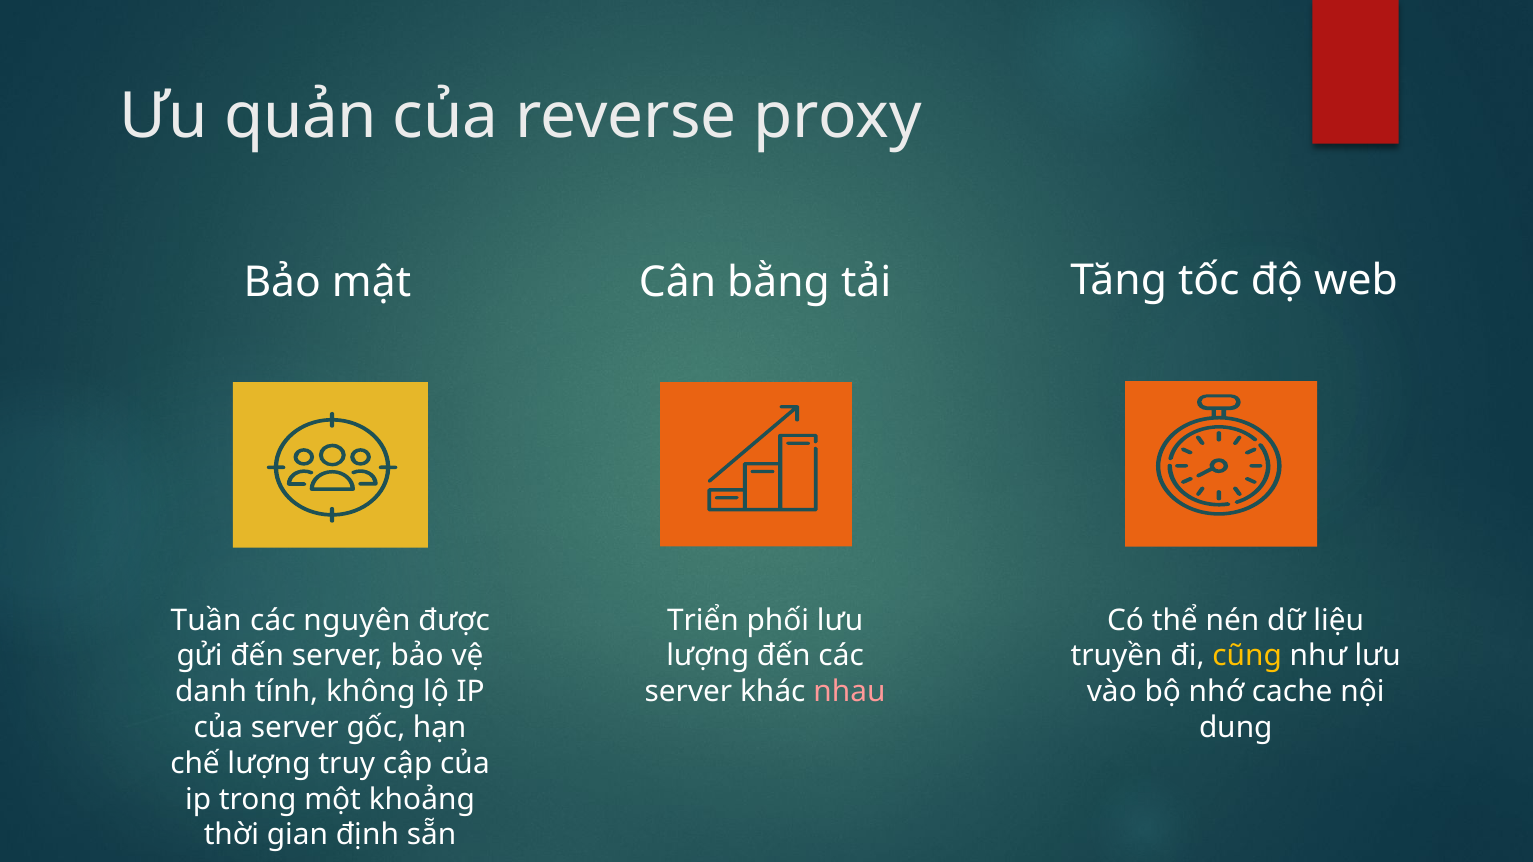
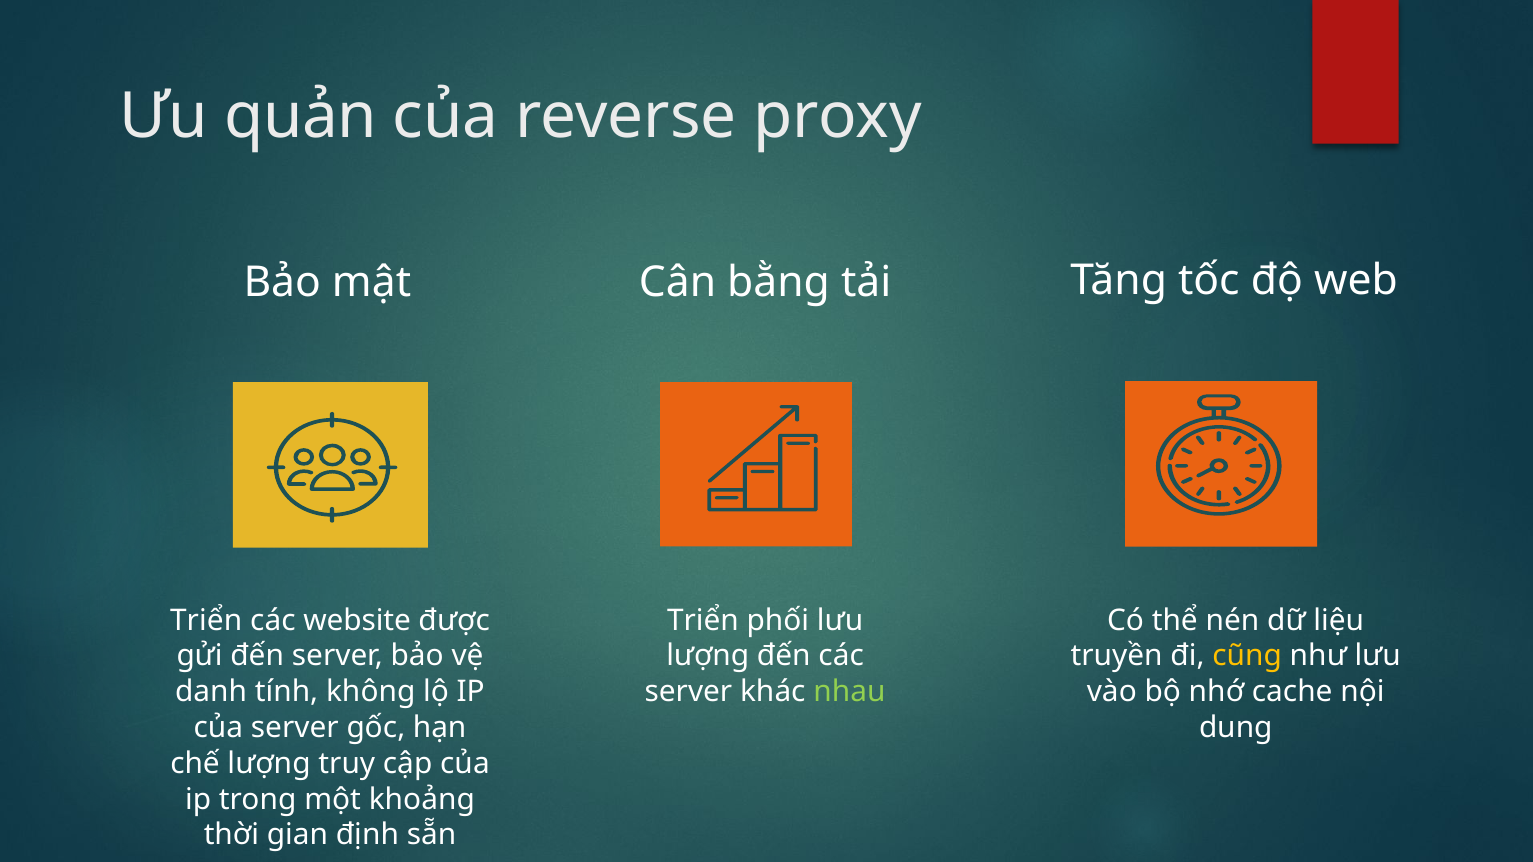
Tuần: Tuần -> Triển (206, 621)
nguyên: nguyên -> website (357, 621)
nhau colour: pink -> light green (849, 692)
